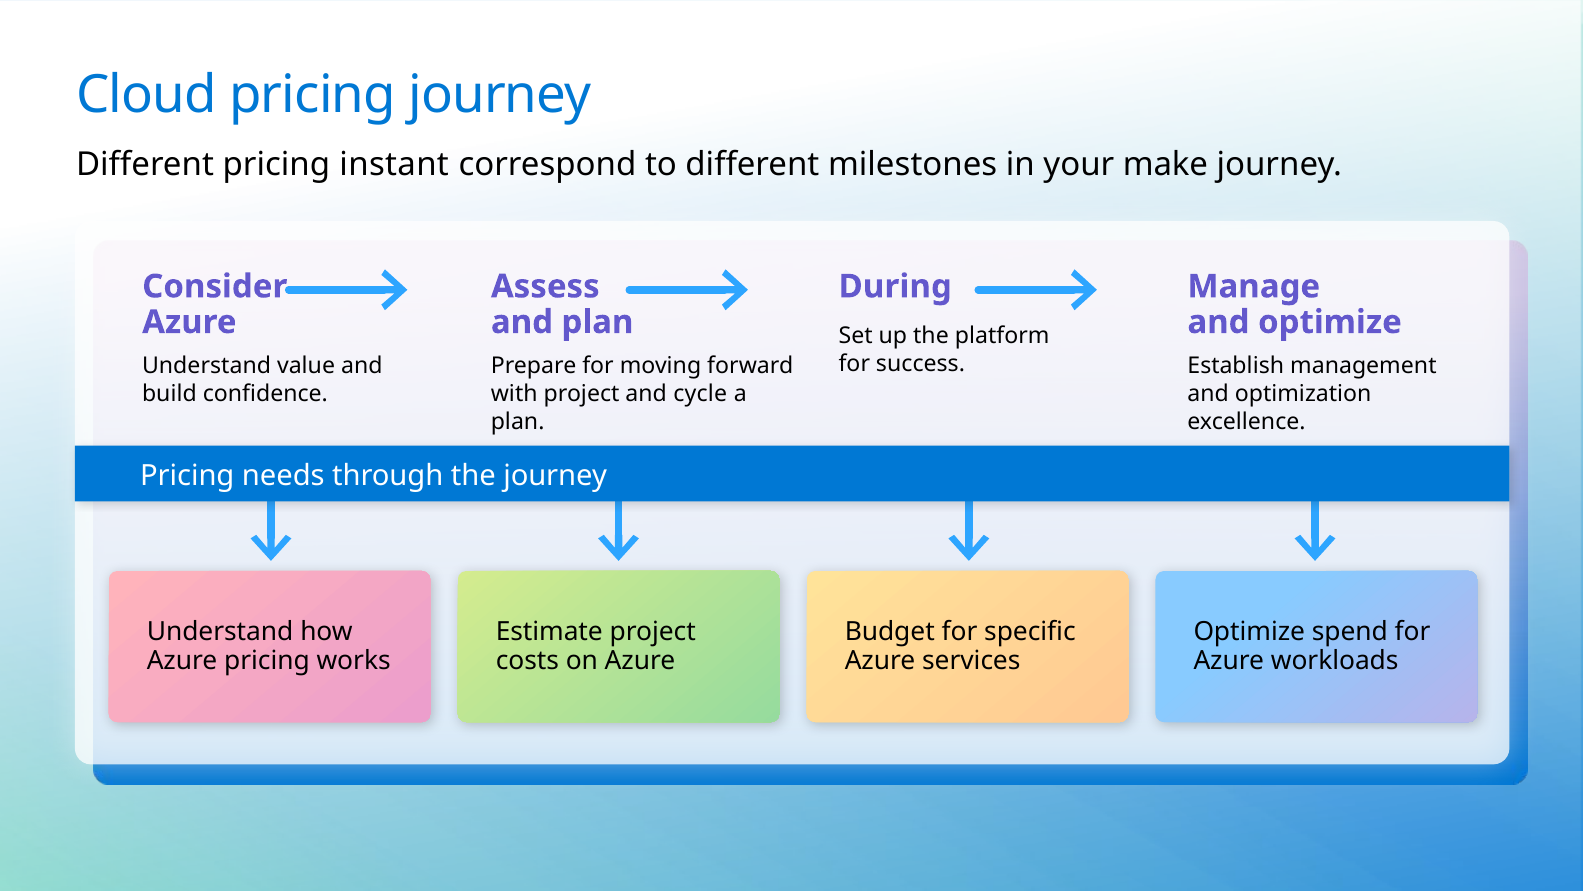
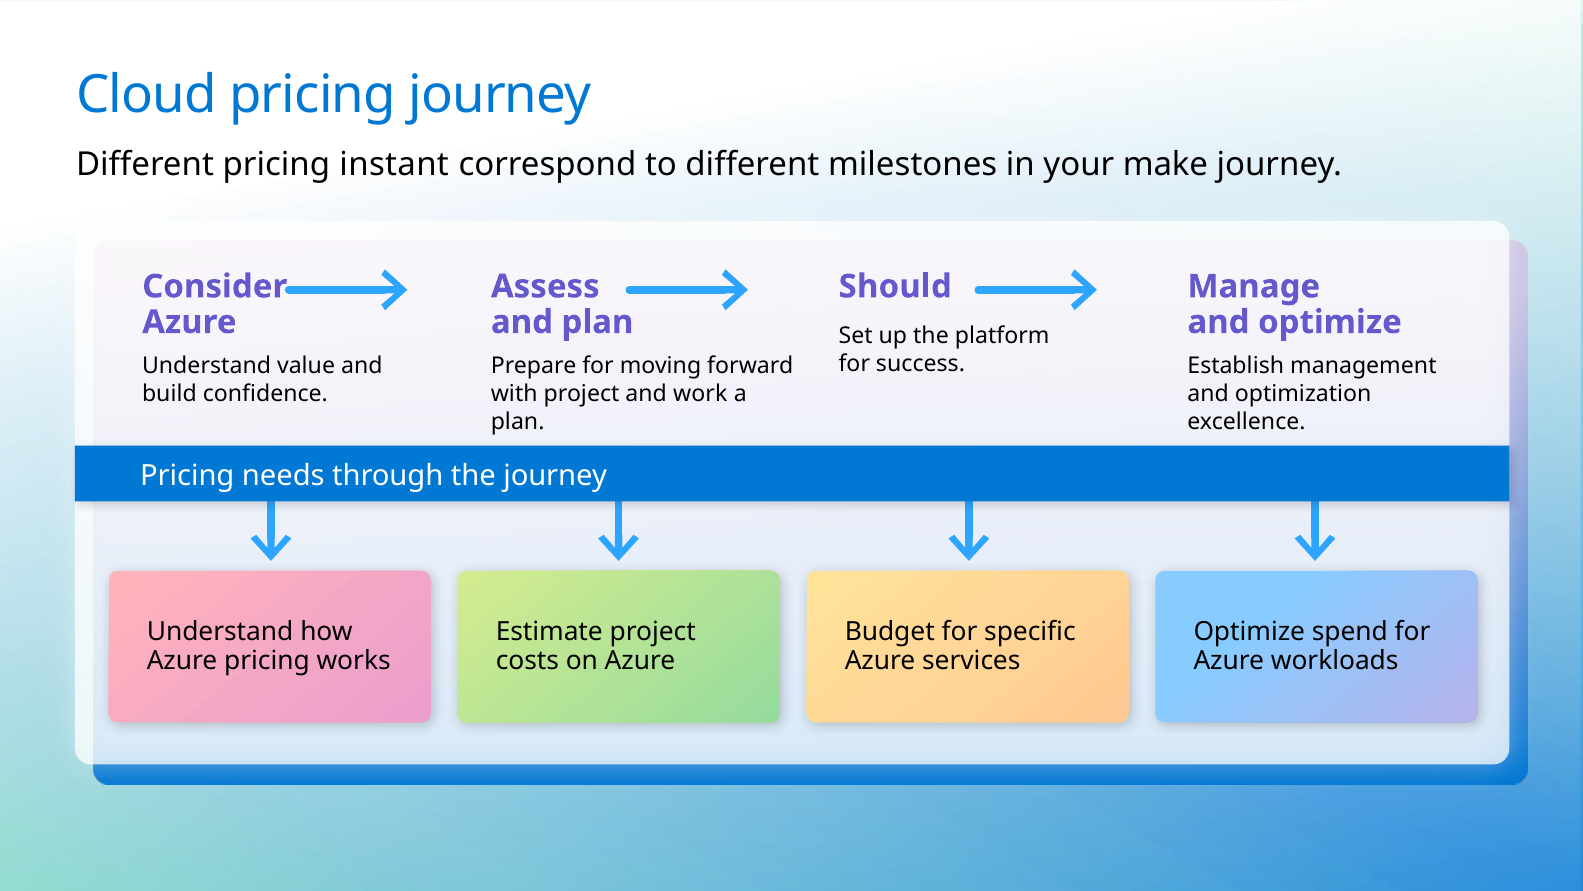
During: During -> Should (895, 286)
cycle: cycle -> work (700, 394)
